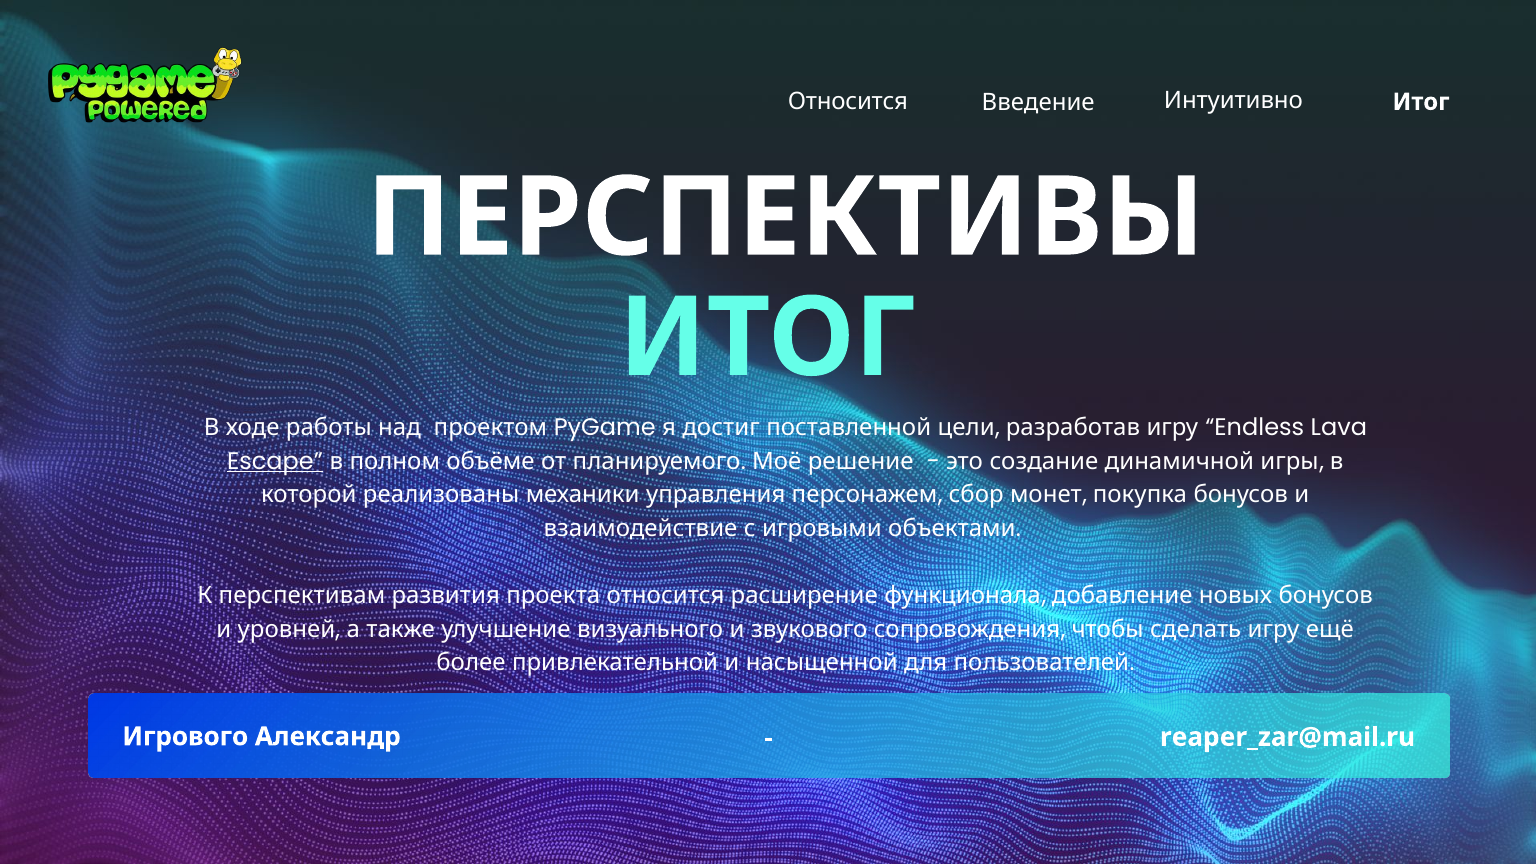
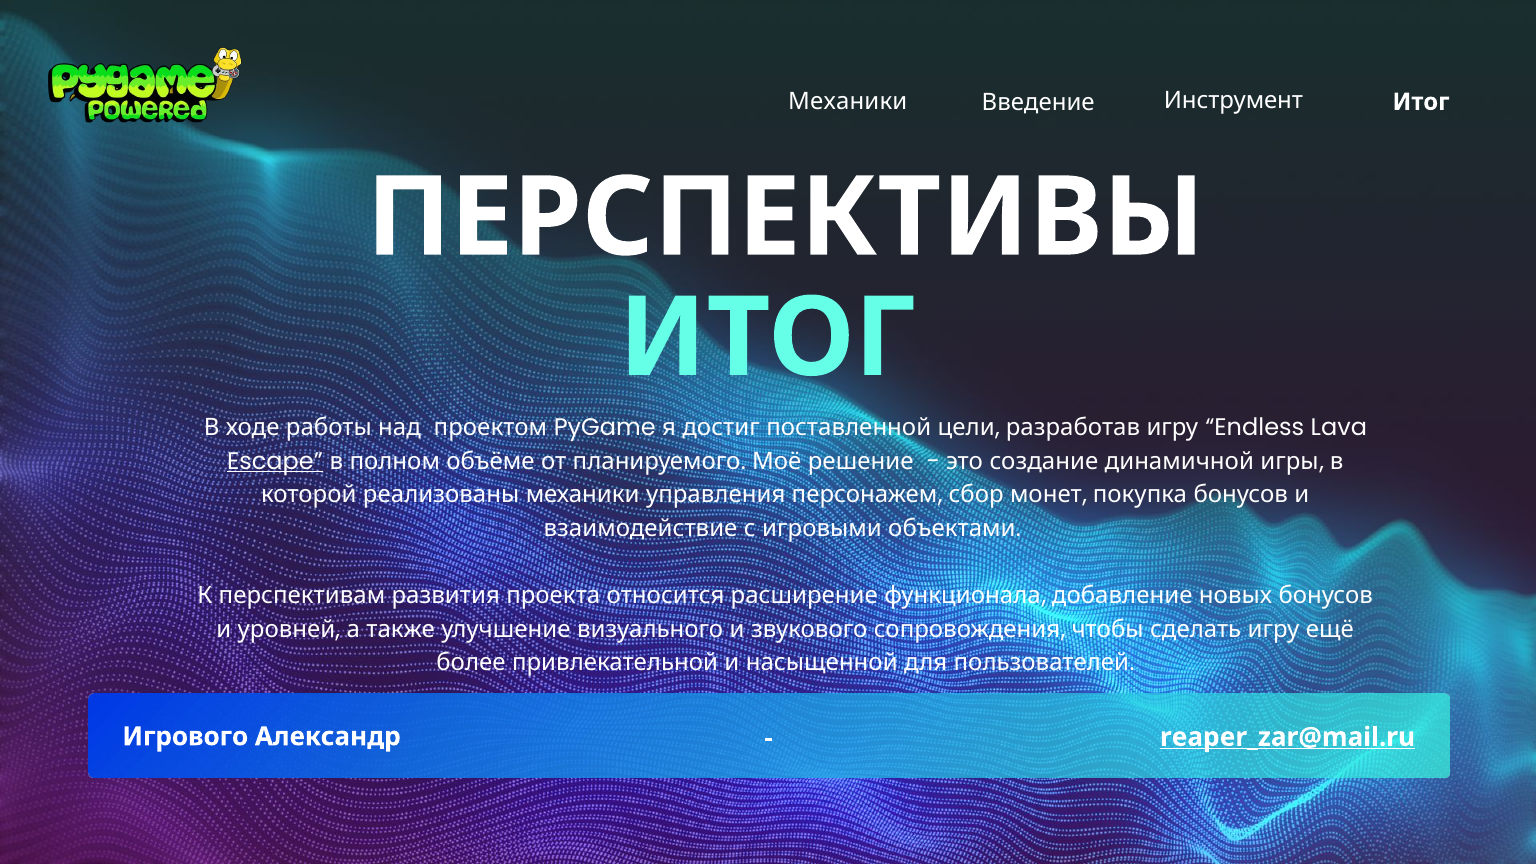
Относится: Относится -> Механики (848, 102)
Интуитивно: Интуитивно -> Инструмент (1233, 100)
reaper_zar@mail.ru underline: none -> present (1288, 737)
